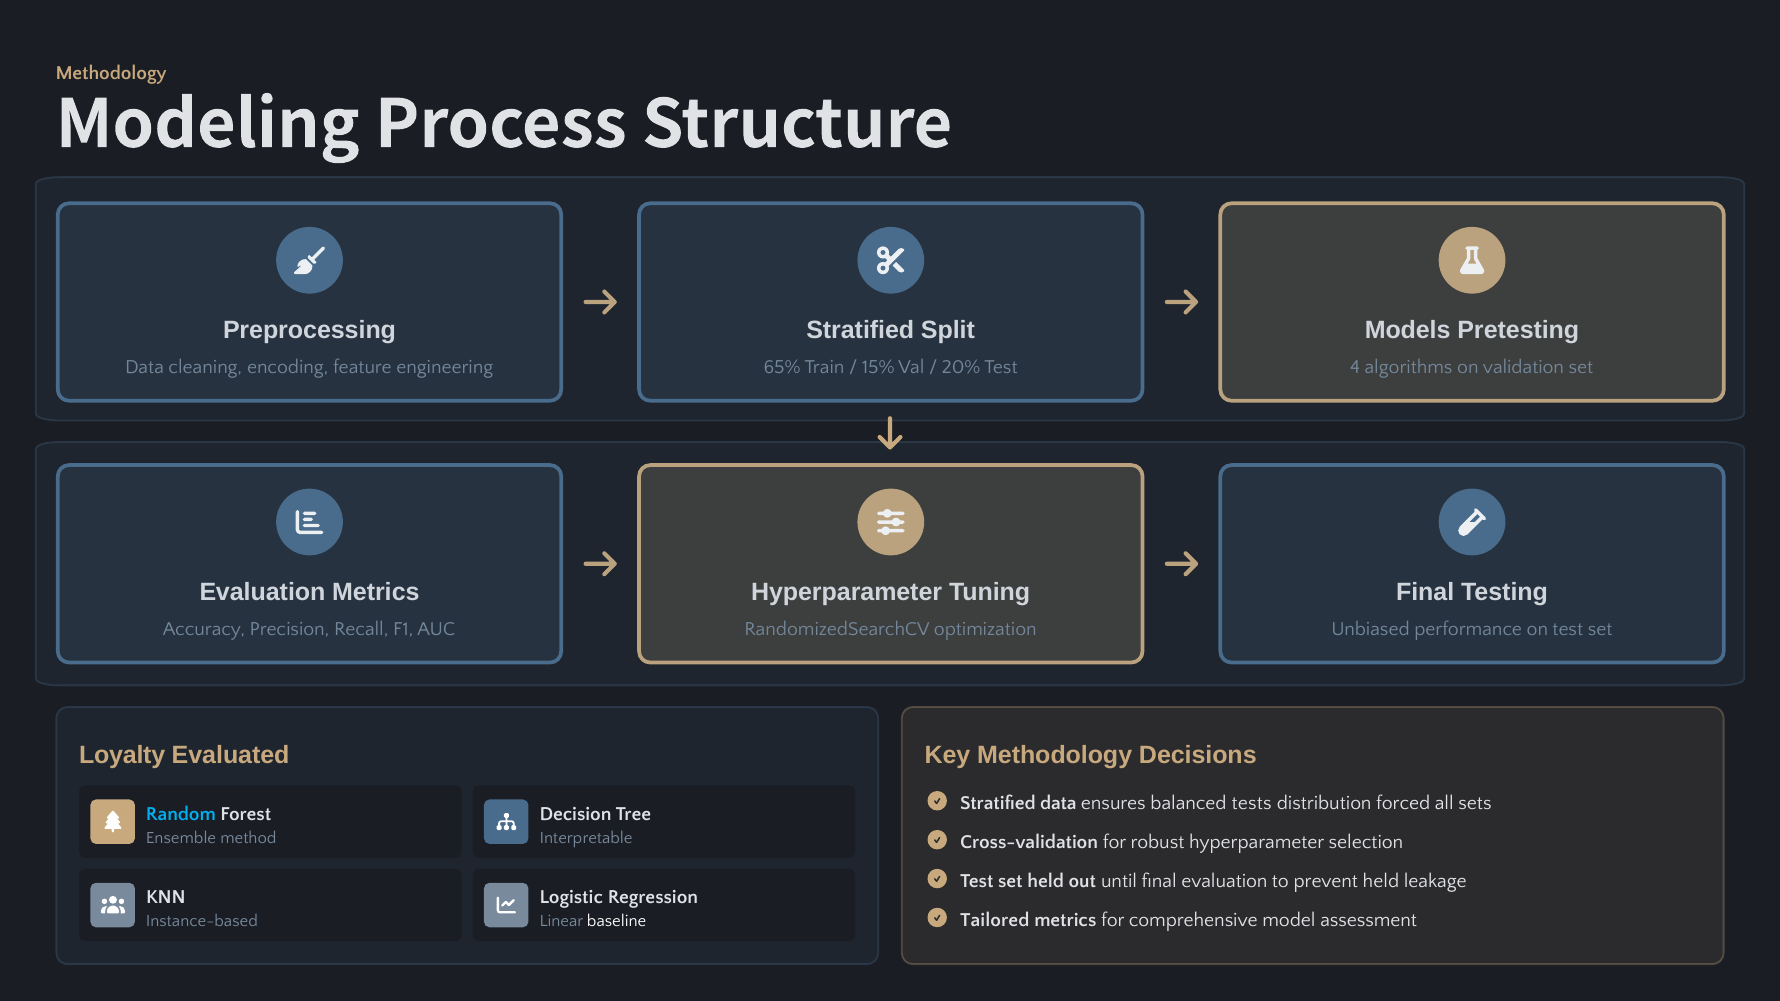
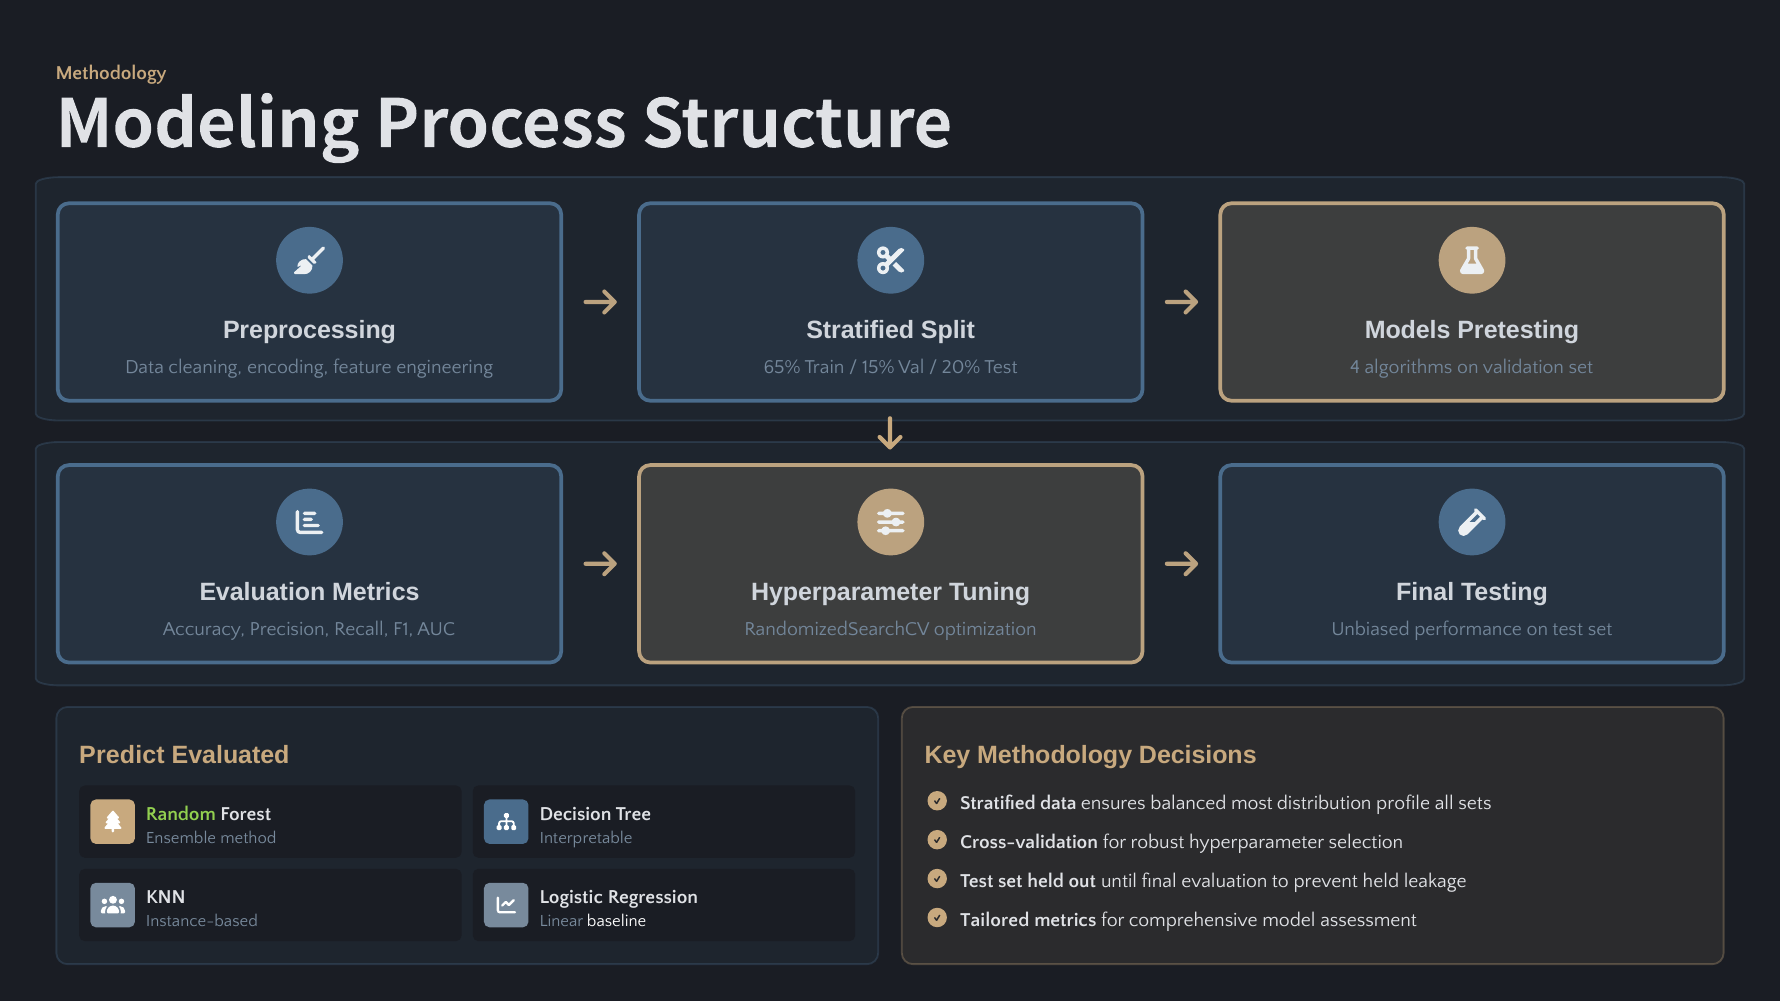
Loyalty: Loyalty -> Predict (122, 756)
tests: tests -> most (1252, 803)
forced: forced -> profile (1403, 803)
Random colour: light blue -> light green (181, 814)
